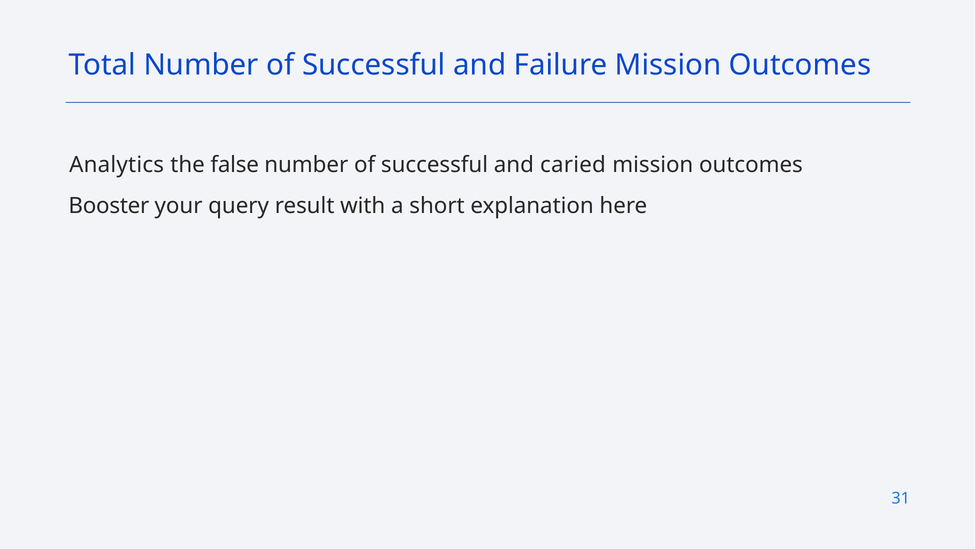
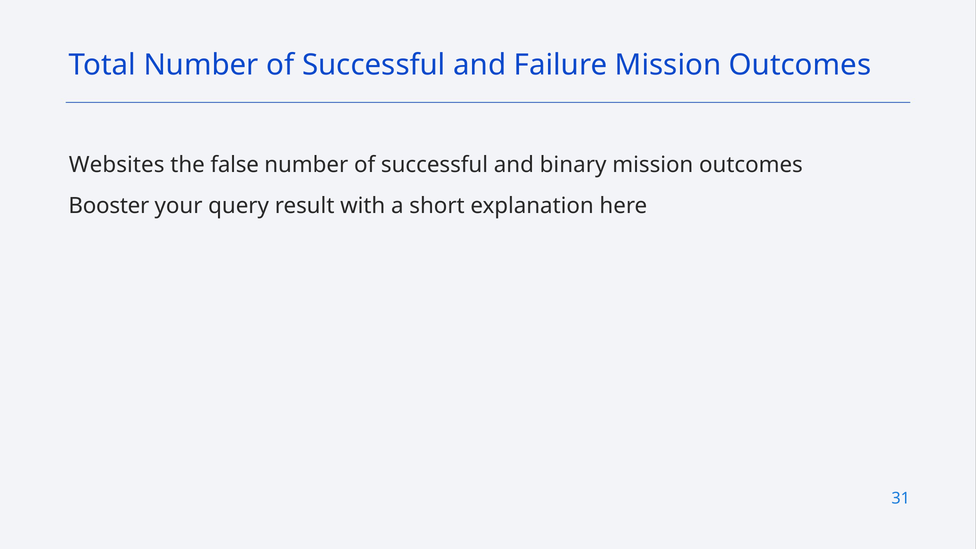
Analytics: Analytics -> Websites (117, 165)
caried: caried -> binary (573, 165)
